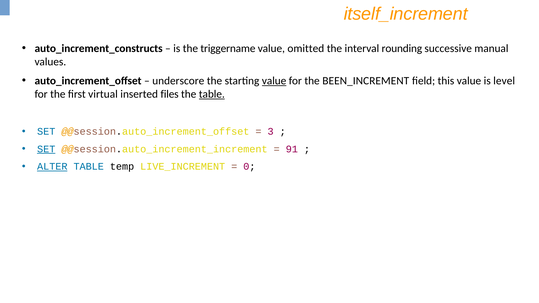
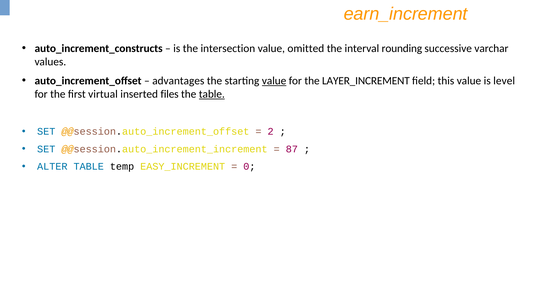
itself_increment: itself_increment -> earn_increment (406, 14)
triggername: triggername -> intersection (228, 48)
manual: manual -> varchar (491, 48)
underscore: underscore -> advantages (178, 81)
BEEN_INCREMENT: BEEN_INCREMENT -> LAYER_INCREMENT (366, 81)
3: 3 -> 2 (271, 132)
SET underline: present -> none (46, 149)
91: 91 -> 87 (292, 149)
ALTER underline: present -> none (52, 167)
LIVE_INCREMENT: LIVE_INCREMENT -> EASY_INCREMENT (183, 167)
